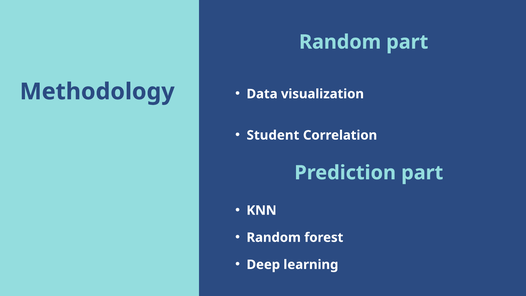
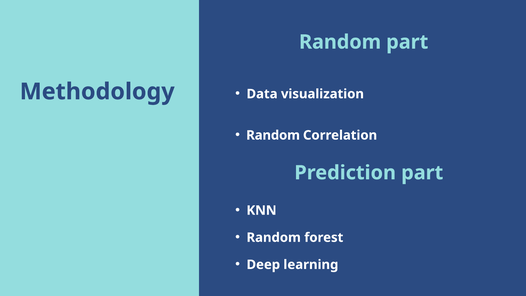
Student: Student -> Random (273, 135)
